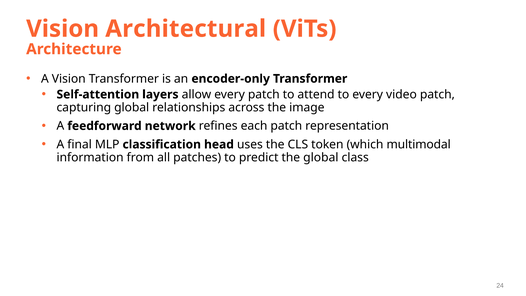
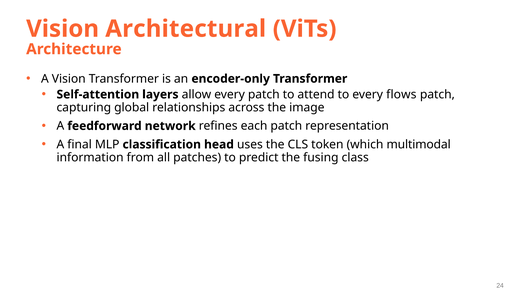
video: video -> flows (401, 94)
the global: global -> fusing (321, 157)
